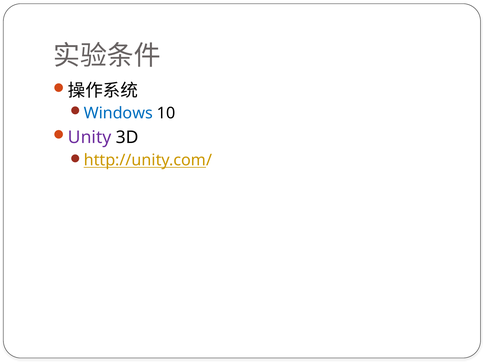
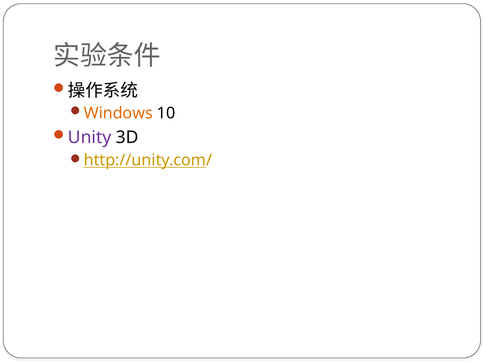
Windows colour: blue -> orange (118, 113)
